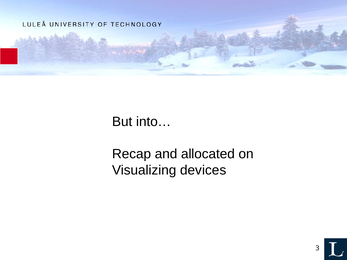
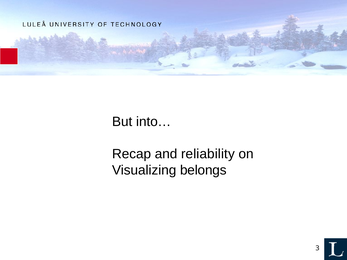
allocated: allocated -> reliability (208, 154)
devices: devices -> belongs (203, 170)
